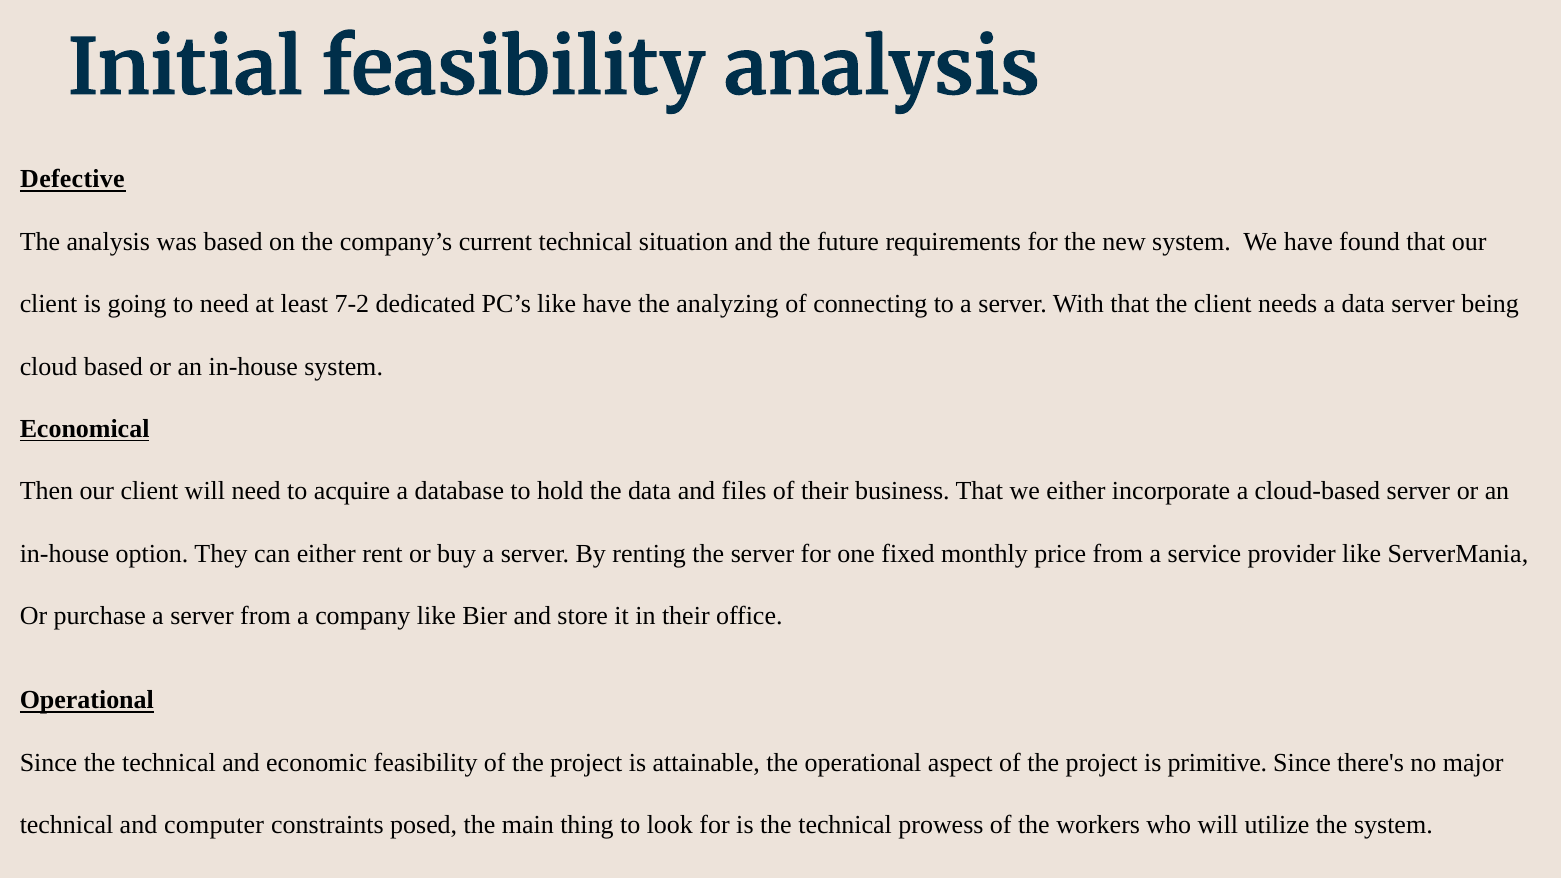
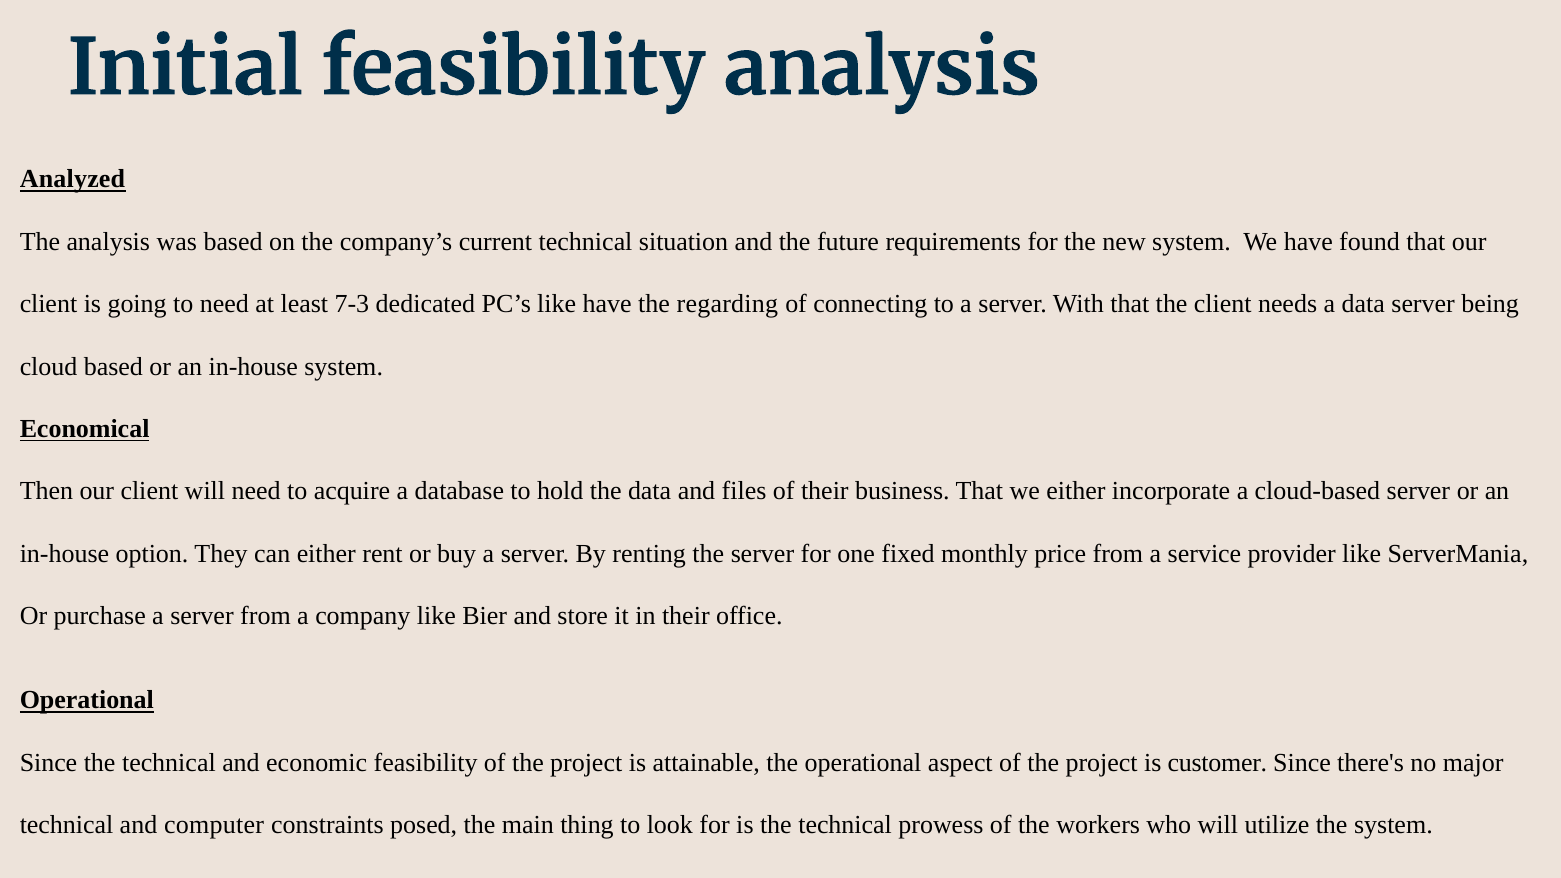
Defective: Defective -> Analyzed (72, 179)
7-2: 7-2 -> 7-3 (352, 304)
analyzing: analyzing -> regarding (727, 304)
primitive: primitive -> customer (1217, 763)
